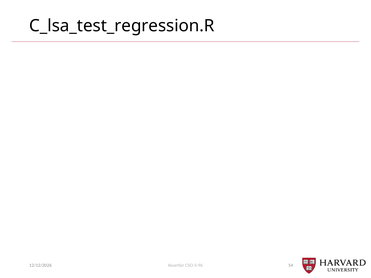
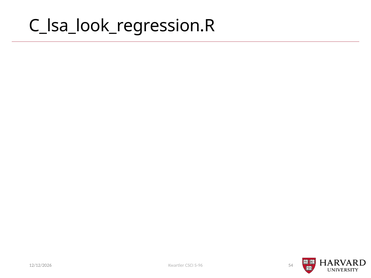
C_lsa_test_regression.R: C_lsa_test_regression.R -> C_lsa_look_regression.R (122, 26)
